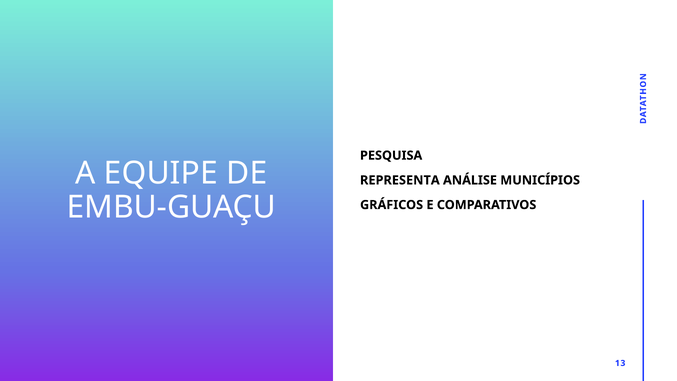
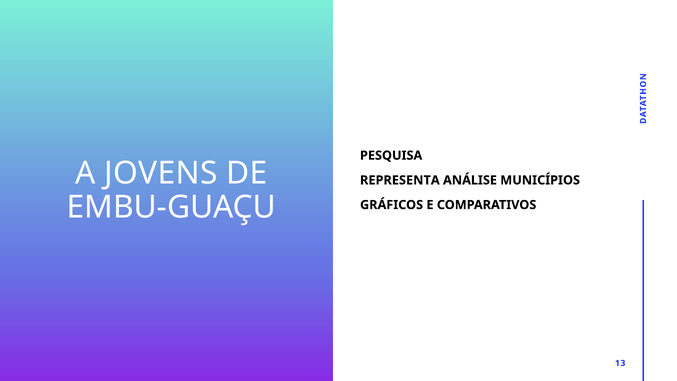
EQUIPE: EQUIPE -> JOVENS (161, 173)
